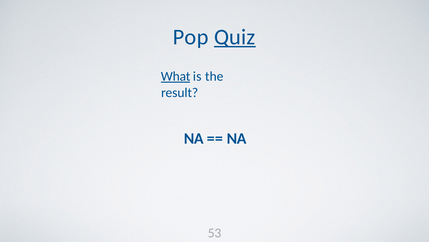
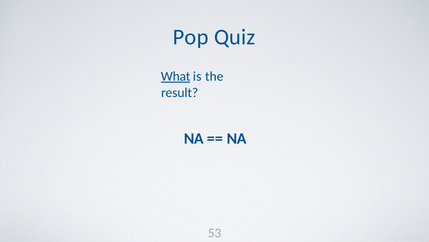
Quiz underline: present -> none (235, 37)
